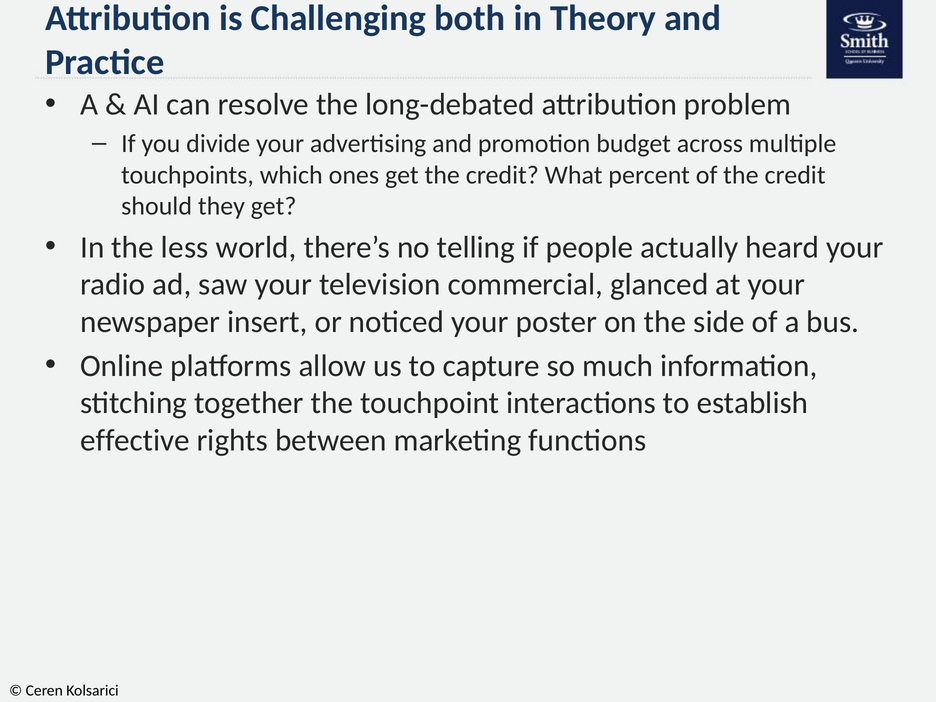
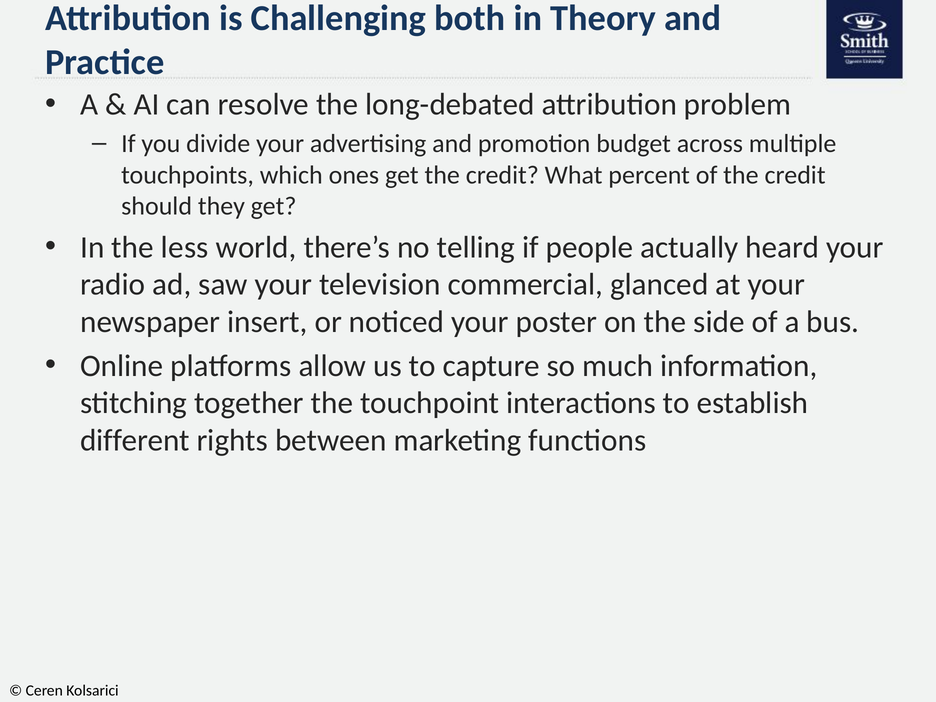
effective: effective -> different (135, 441)
